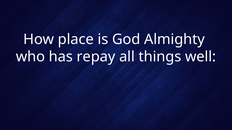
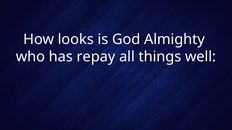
place: place -> looks (76, 39)
